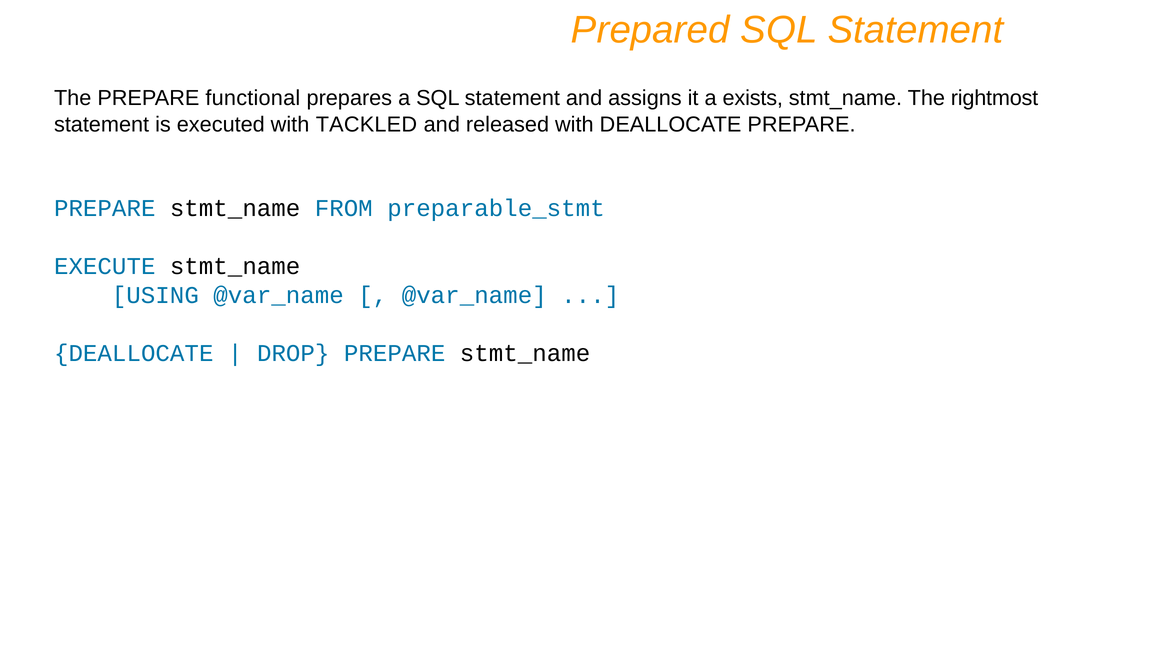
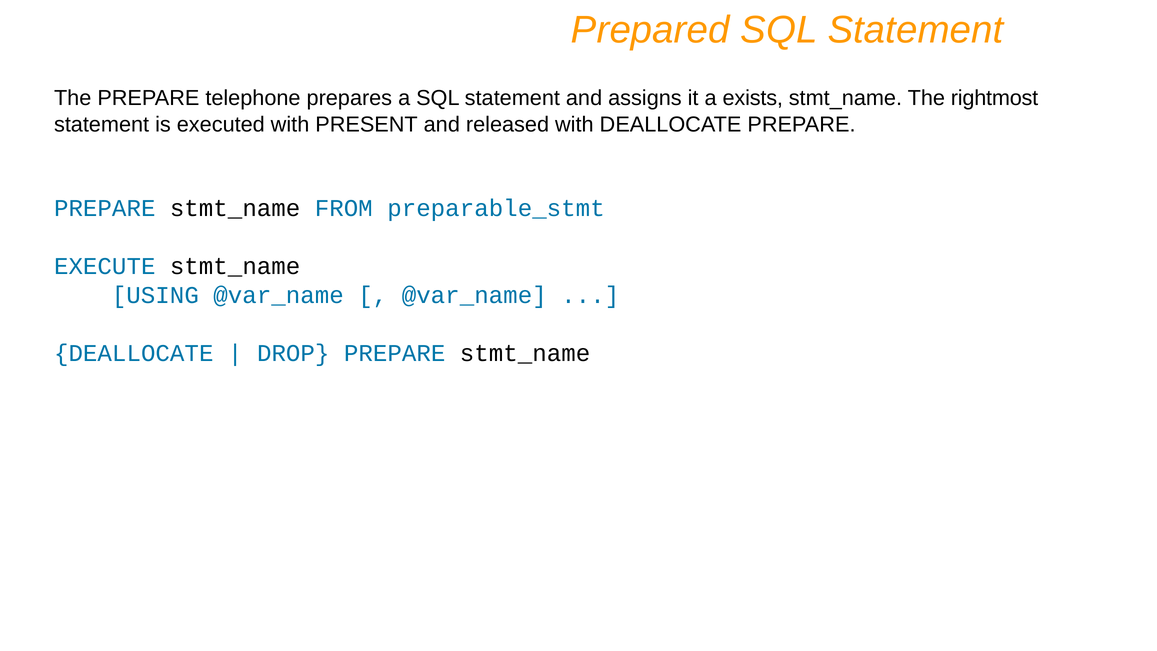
functional: functional -> telephone (253, 98)
TACKLED: TACKLED -> PRESENT (367, 124)
